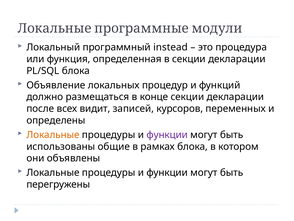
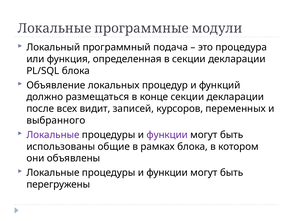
instead: instead -> подача (171, 47)
определены: определены -> выбранного (56, 120)
Локальные colour: orange -> purple (53, 134)
